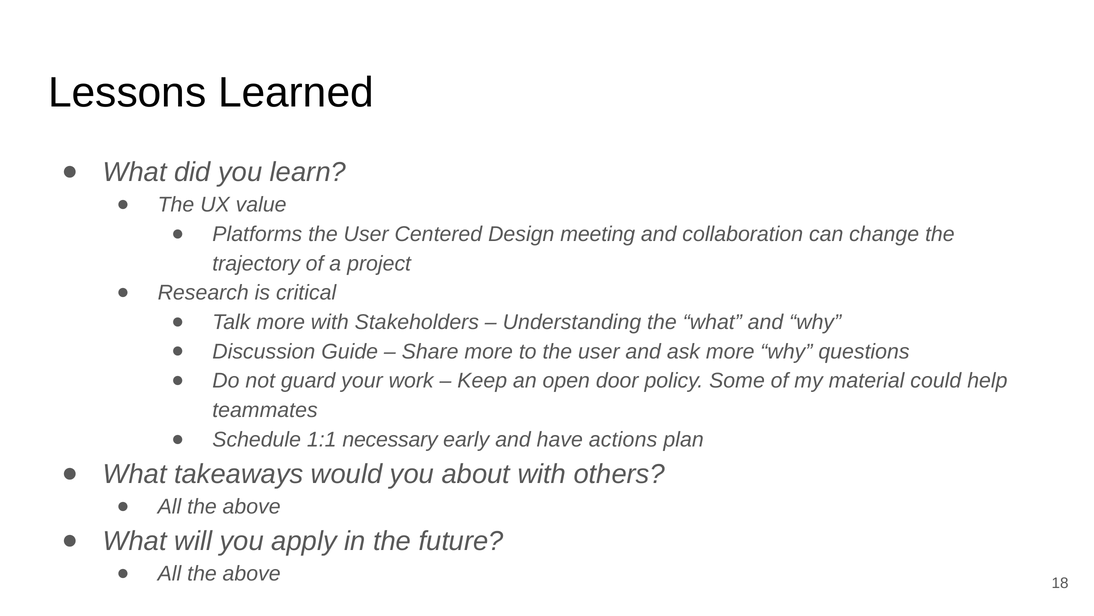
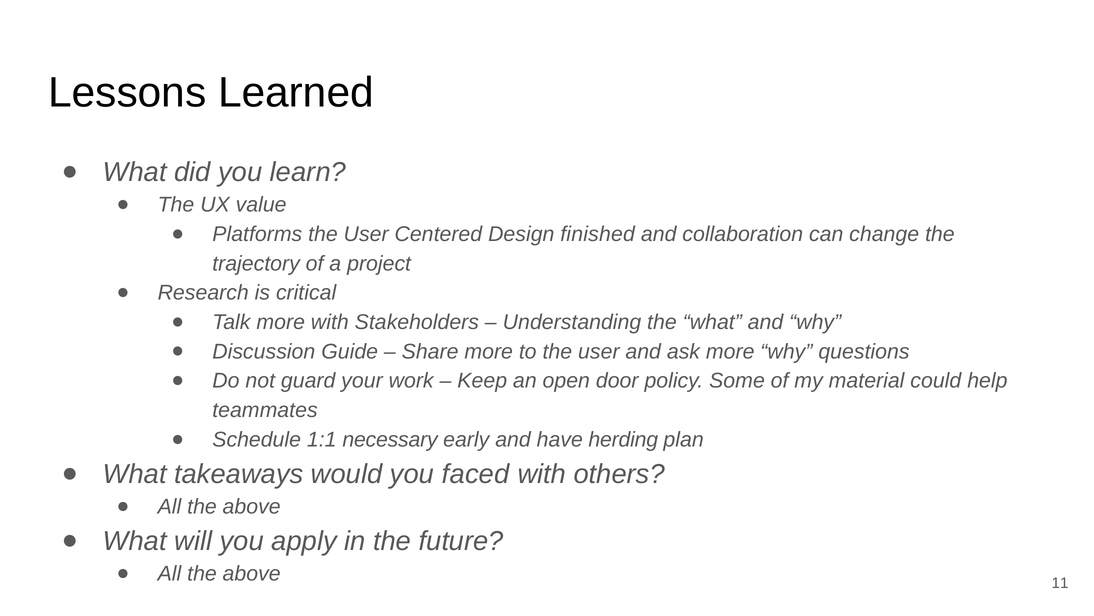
meeting: meeting -> finished (598, 234)
actions: actions -> herding (623, 439)
about: about -> faced (476, 474)
18: 18 -> 11 (1060, 582)
